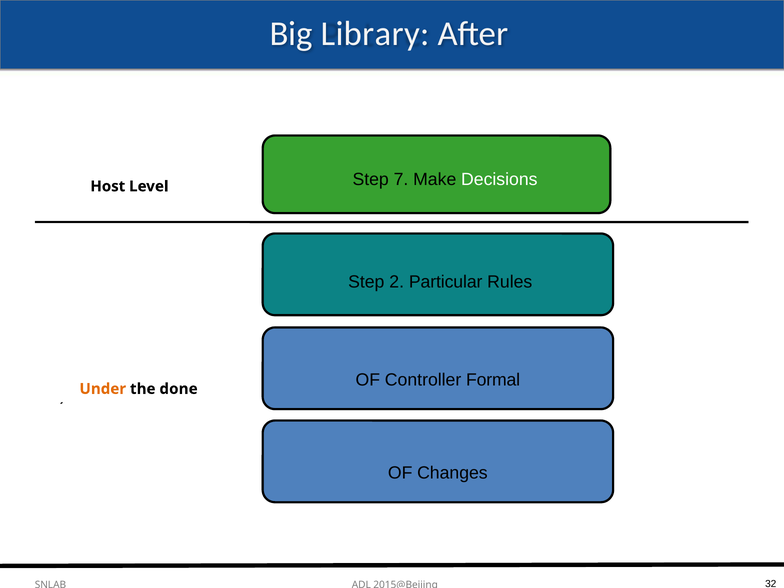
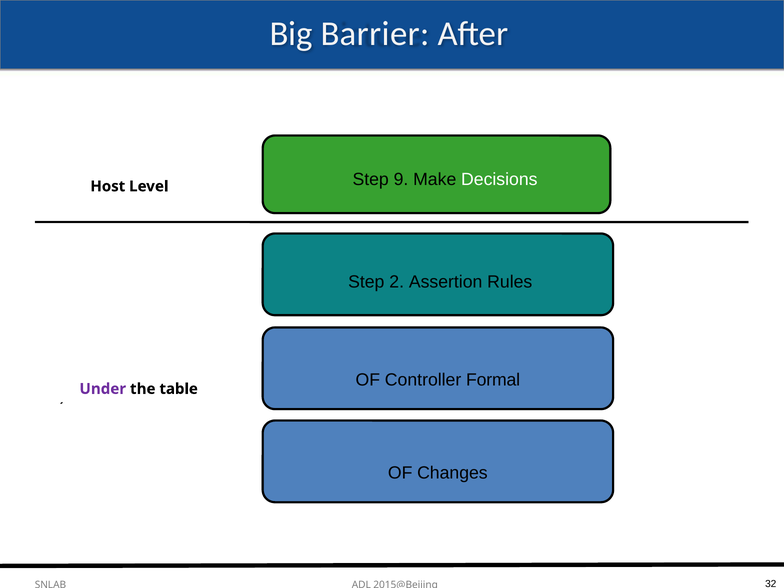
Library: Library -> Barrier (375, 34)
7: 7 -> 9 (401, 179)
Particular: Particular -> Assertion (446, 282)
Under colour: orange -> purple (103, 389)
done: done -> table (179, 389)
